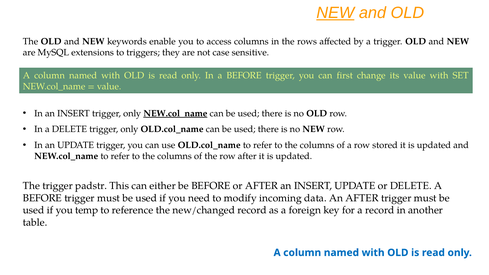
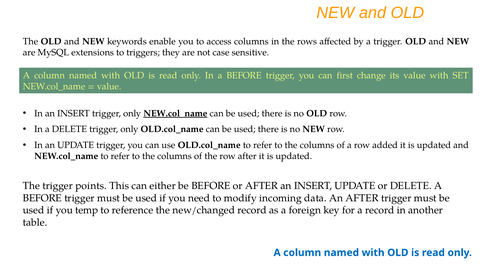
NEW underline: present -> none (335, 13)
stored: stored -> added (385, 145)
padstr: padstr -> points (91, 186)
